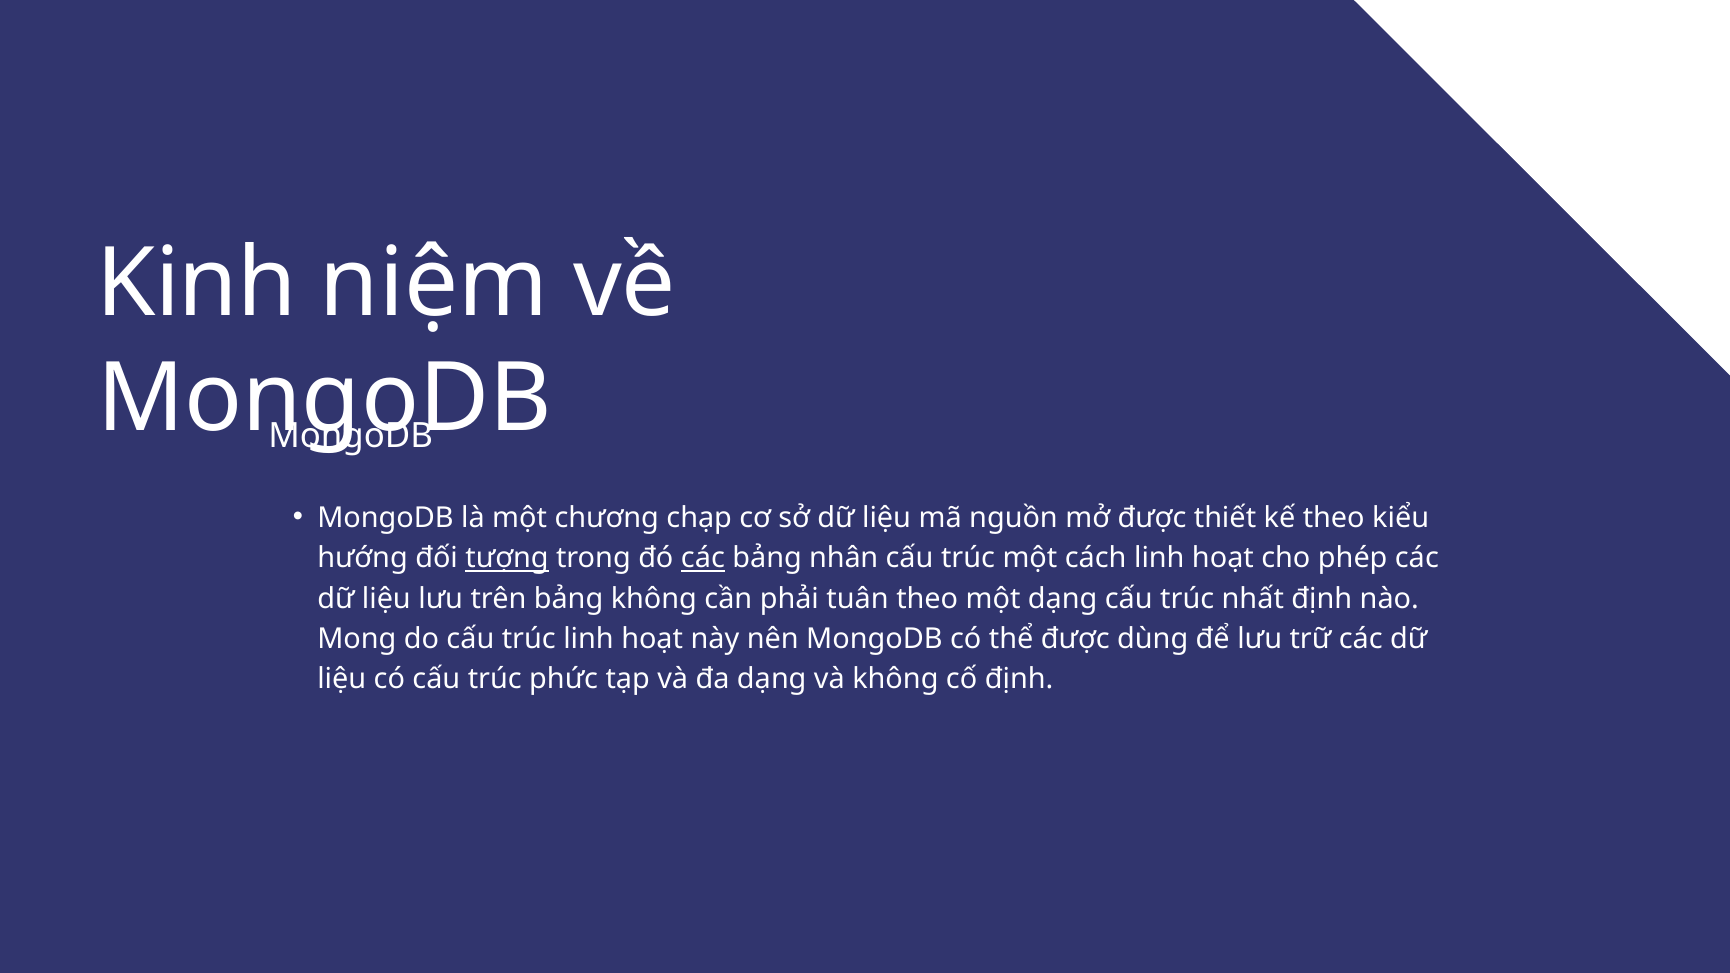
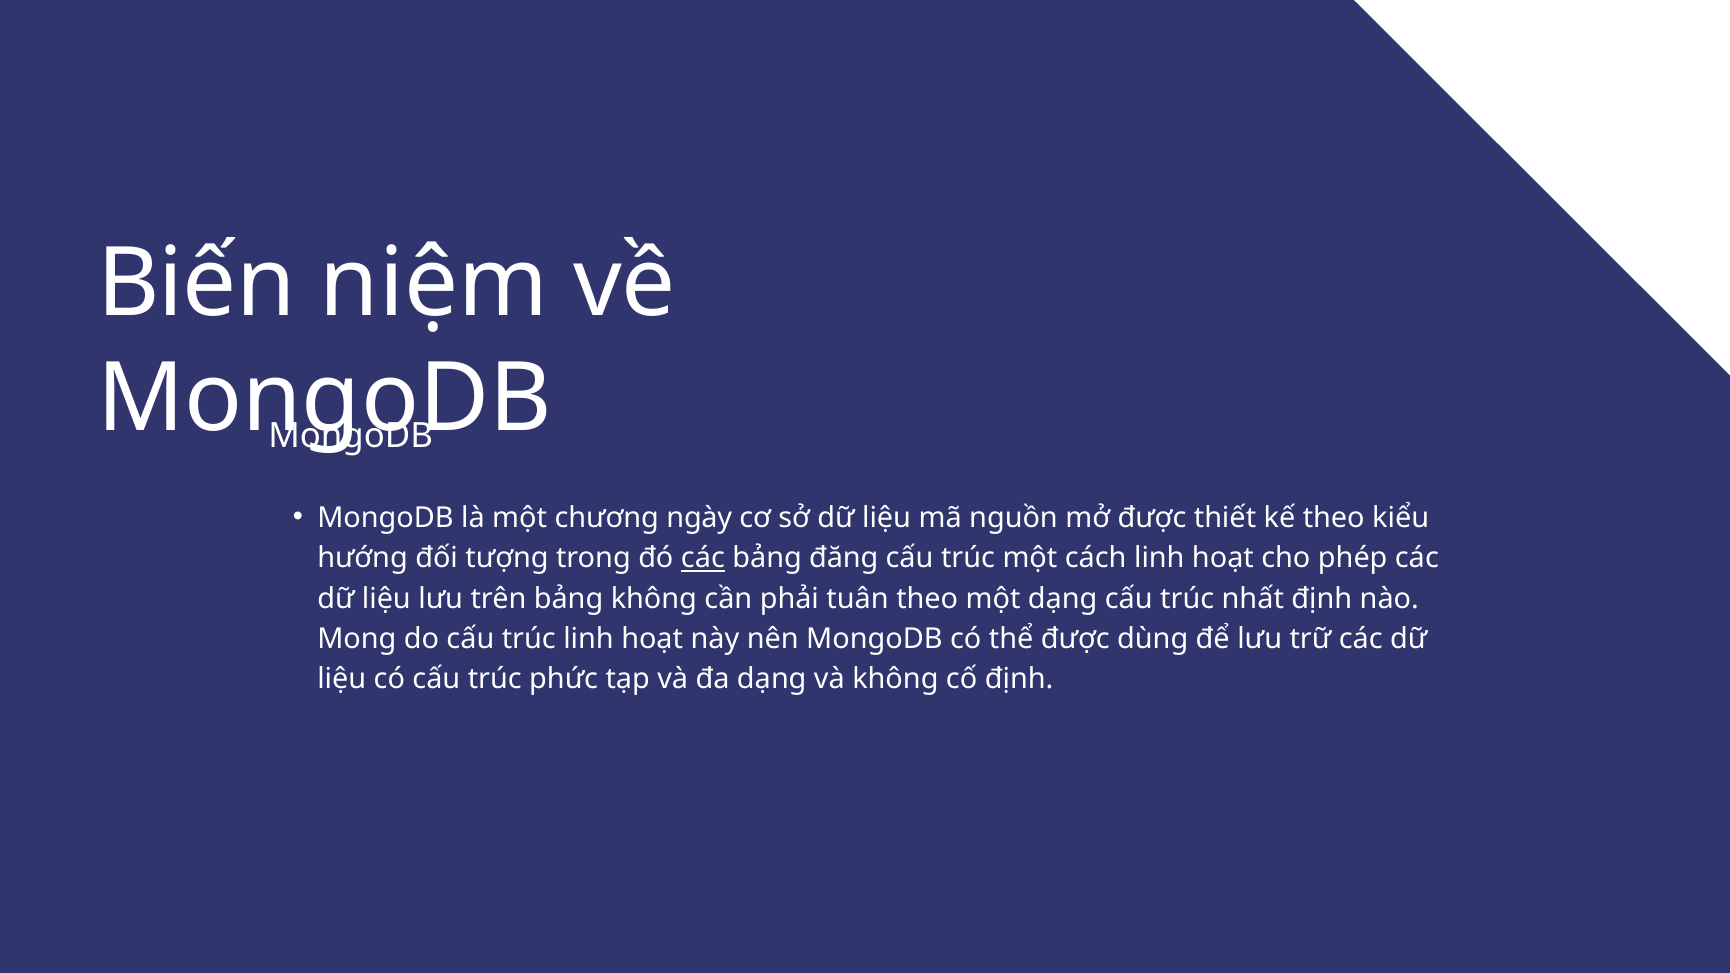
Kinh: Kinh -> Biến (197, 284)
chạp: chạp -> ngày (699, 518)
tượng underline: present -> none (507, 558)
nhân: nhân -> đăng (844, 558)
